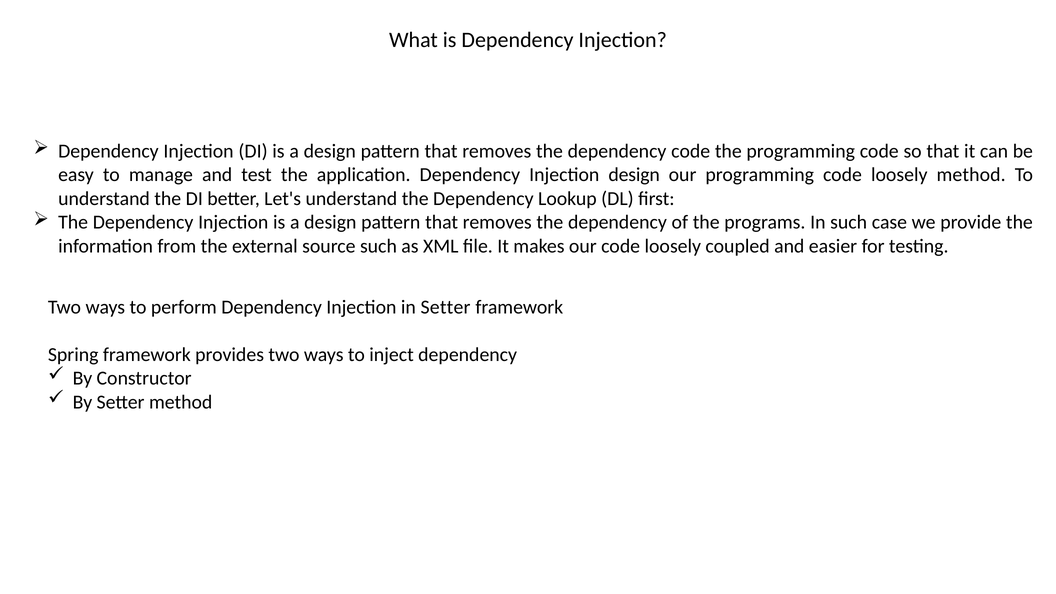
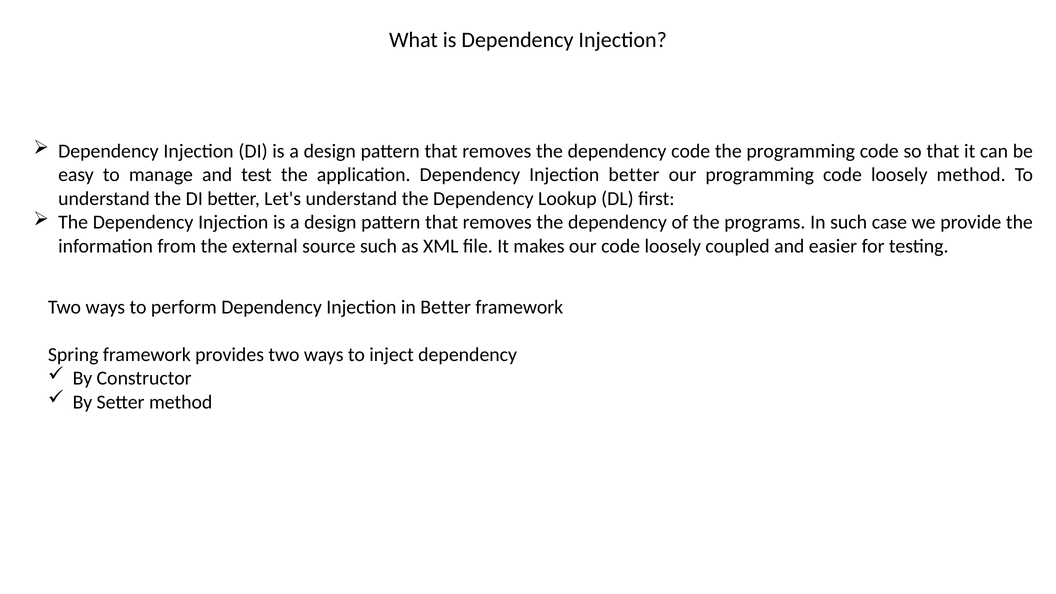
Injection design: design -> better (634, 175)
in Setter: Setter -> Better (446, 307)
